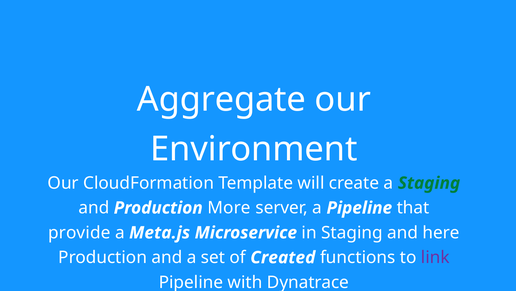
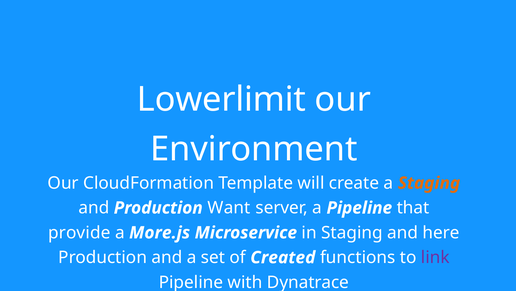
Aggregate: Aggregate -> Lowerlimit (221, 99)
Staging colour: green -> orange (429, 183)
More: More -> Want (229, 207)
Meta.js: Meta.js -> More.js (160, 232)
